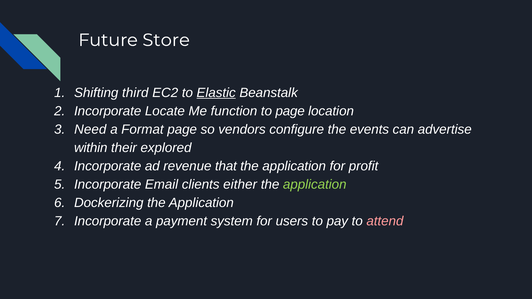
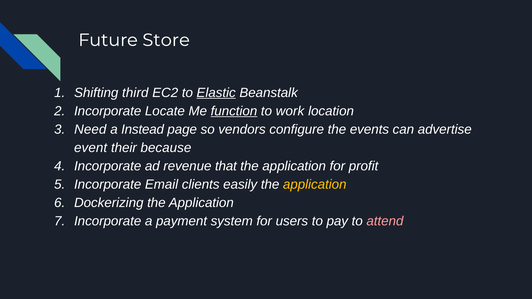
function underline: none -> present (234, 111)
to page: page -> work (290, 111)
Format: Format -> Instead (143, 129)
within: within -> event (91, 148)
explored: explored -> because (166, 148)
either: either -> easily (240, 184)
application colour: light green -> yellow (315, 184)
